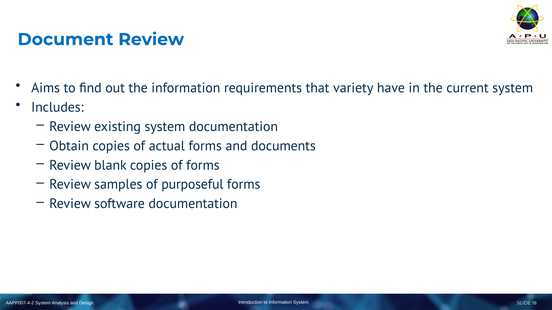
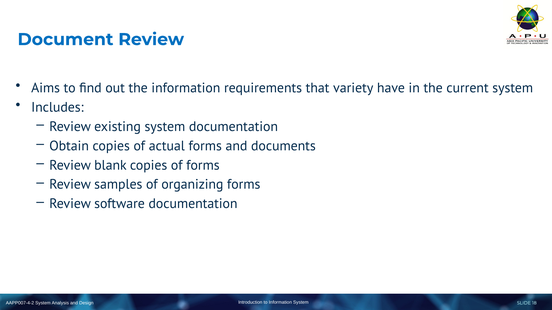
purposeful: purposeful -> organizing (192, 185)
